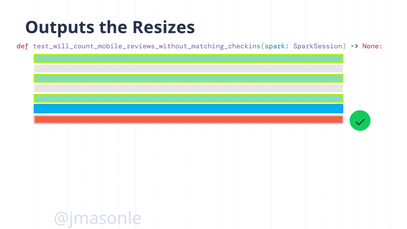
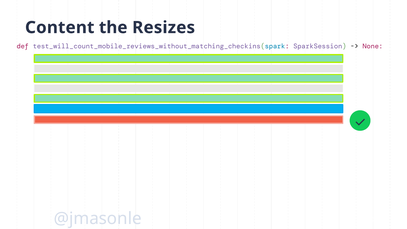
Outputs: Outputs -> Content (60, 28)
